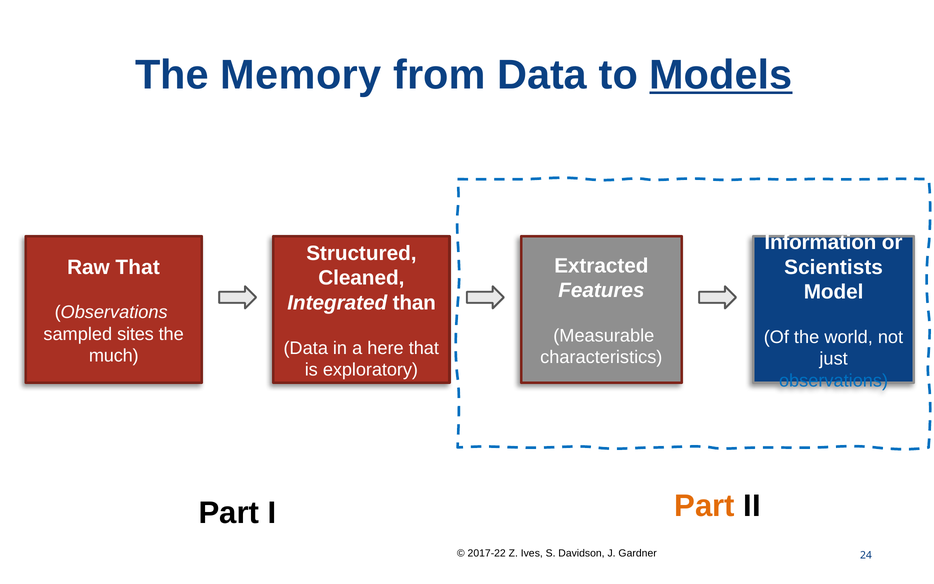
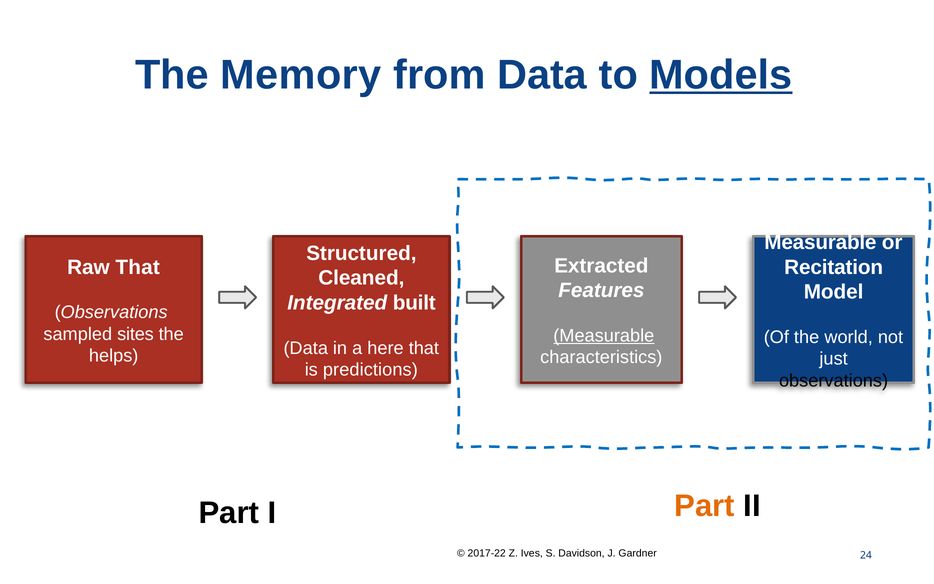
Information: Information -> Measurable (820, 242)
Scientists: Scientists -> Recitation (834, 267)
than: than -> built (414, 303)
Measurable underline: none -> present (604, 335)
much: much -> helps (114, 356)
exploratory: exploratory -> predictions (370, 370)
observations colour: blue -> black (834, 381)
